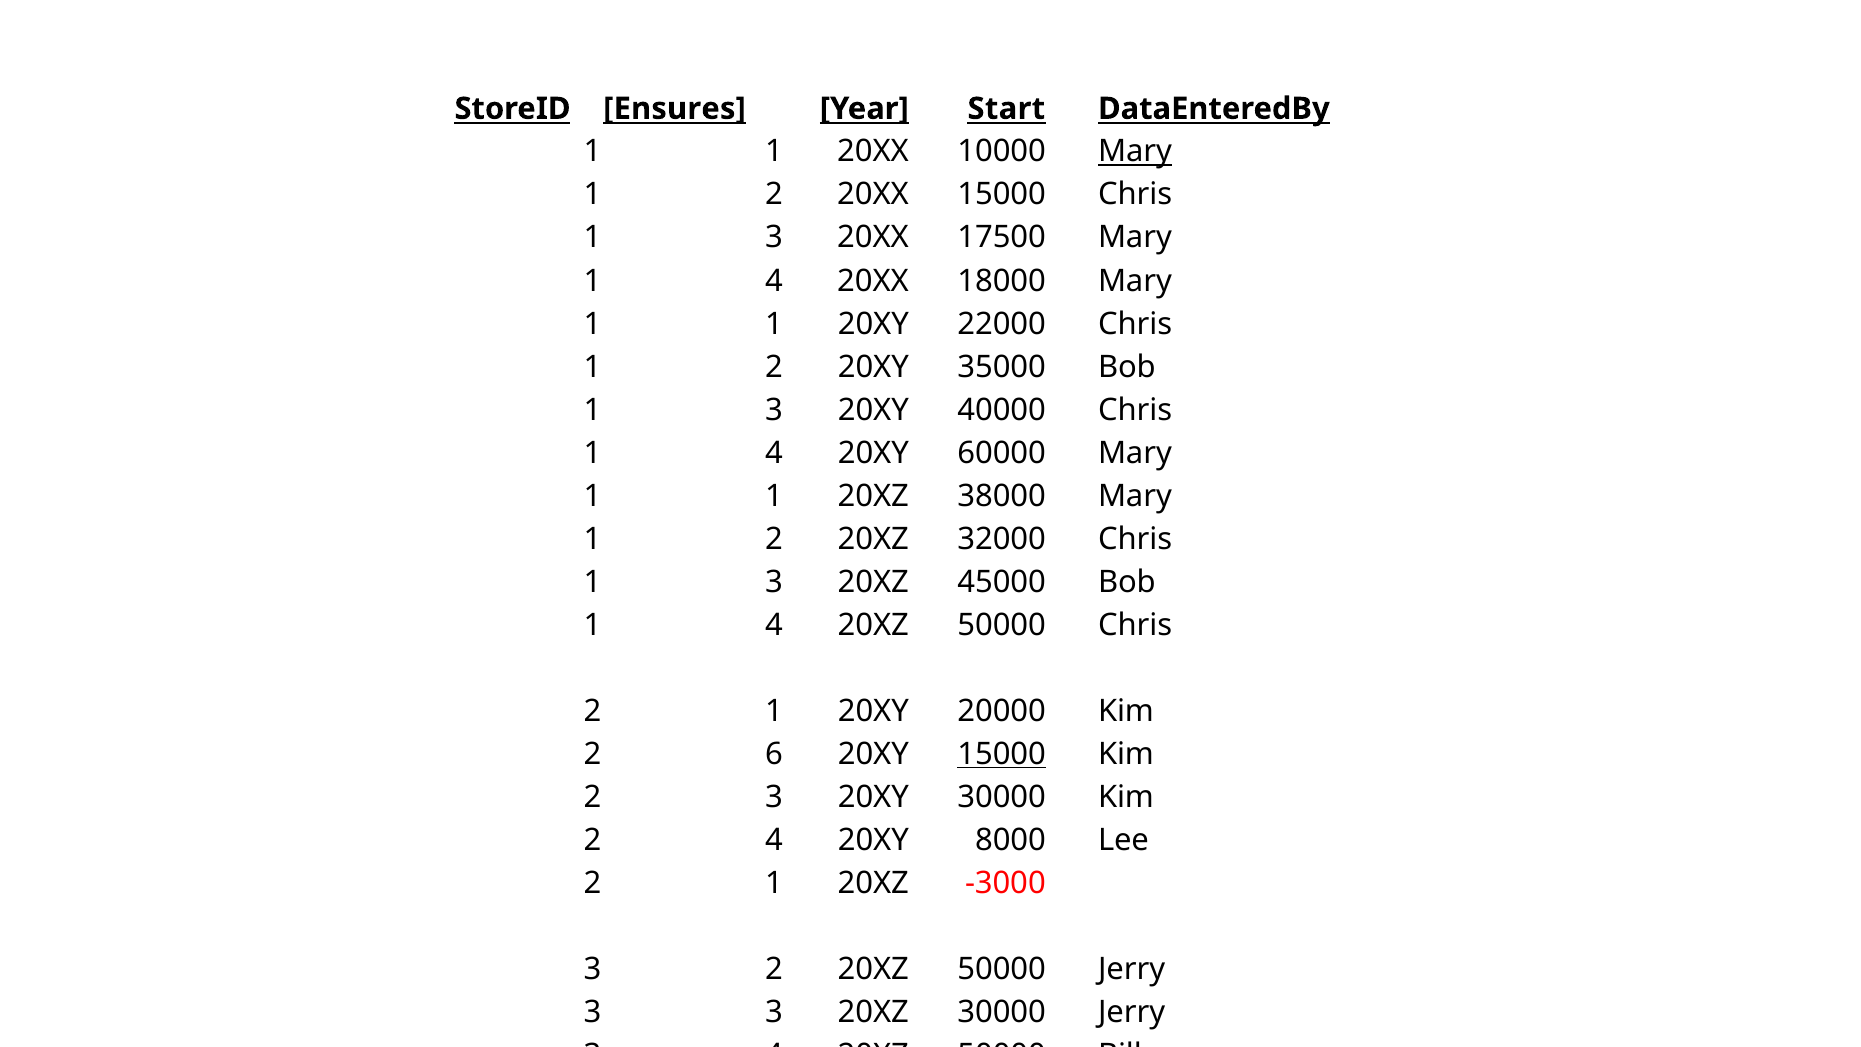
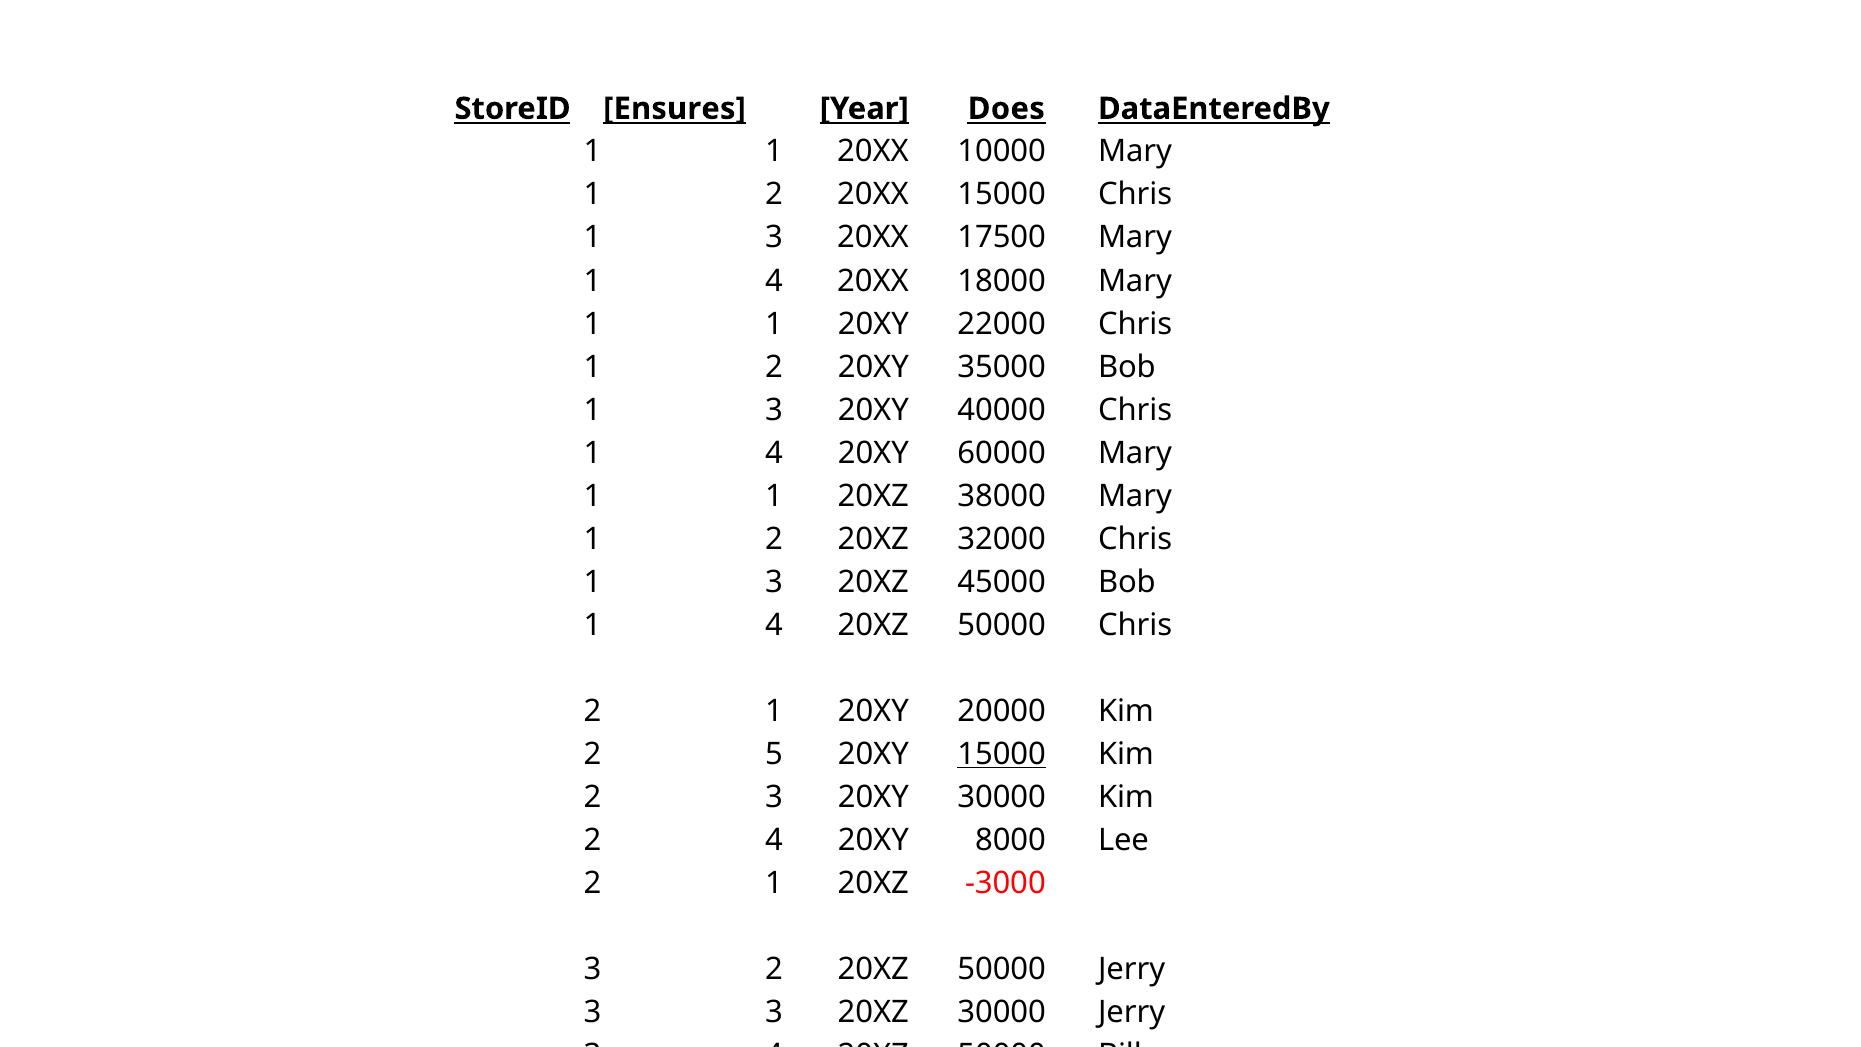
Start: Start -> Does (1006, 109)
Mary underline: present -> none (1135, 152)
6: 6 -> 5 (774, 754)
